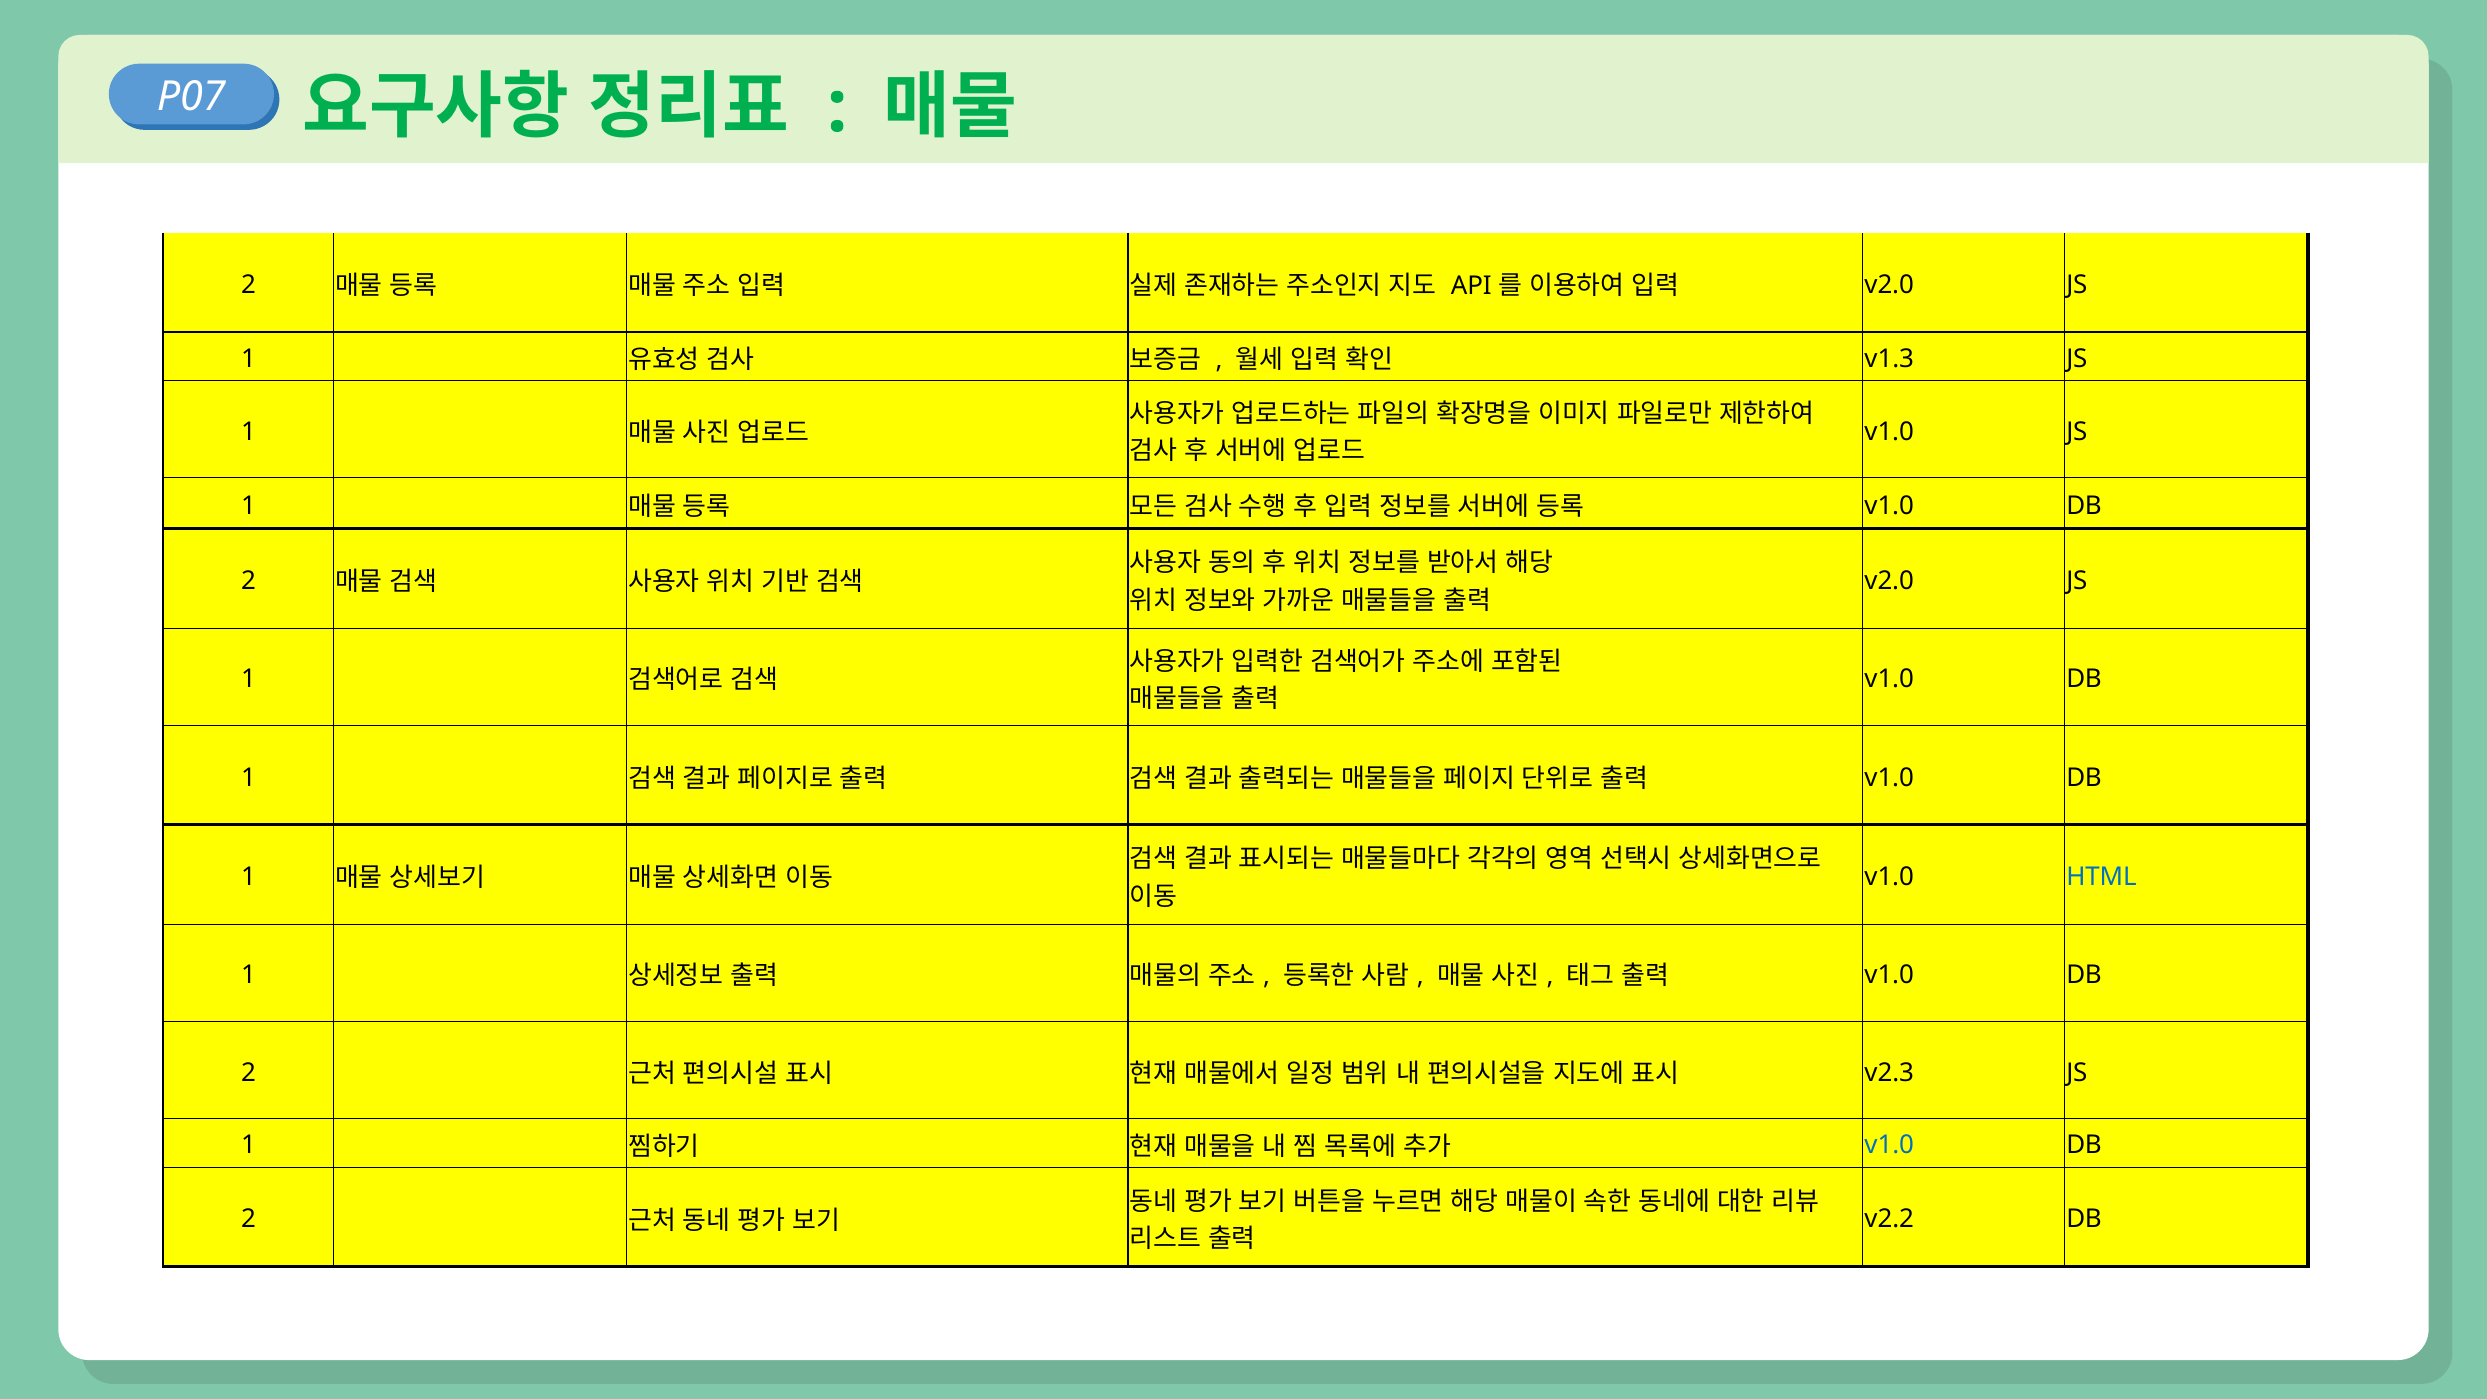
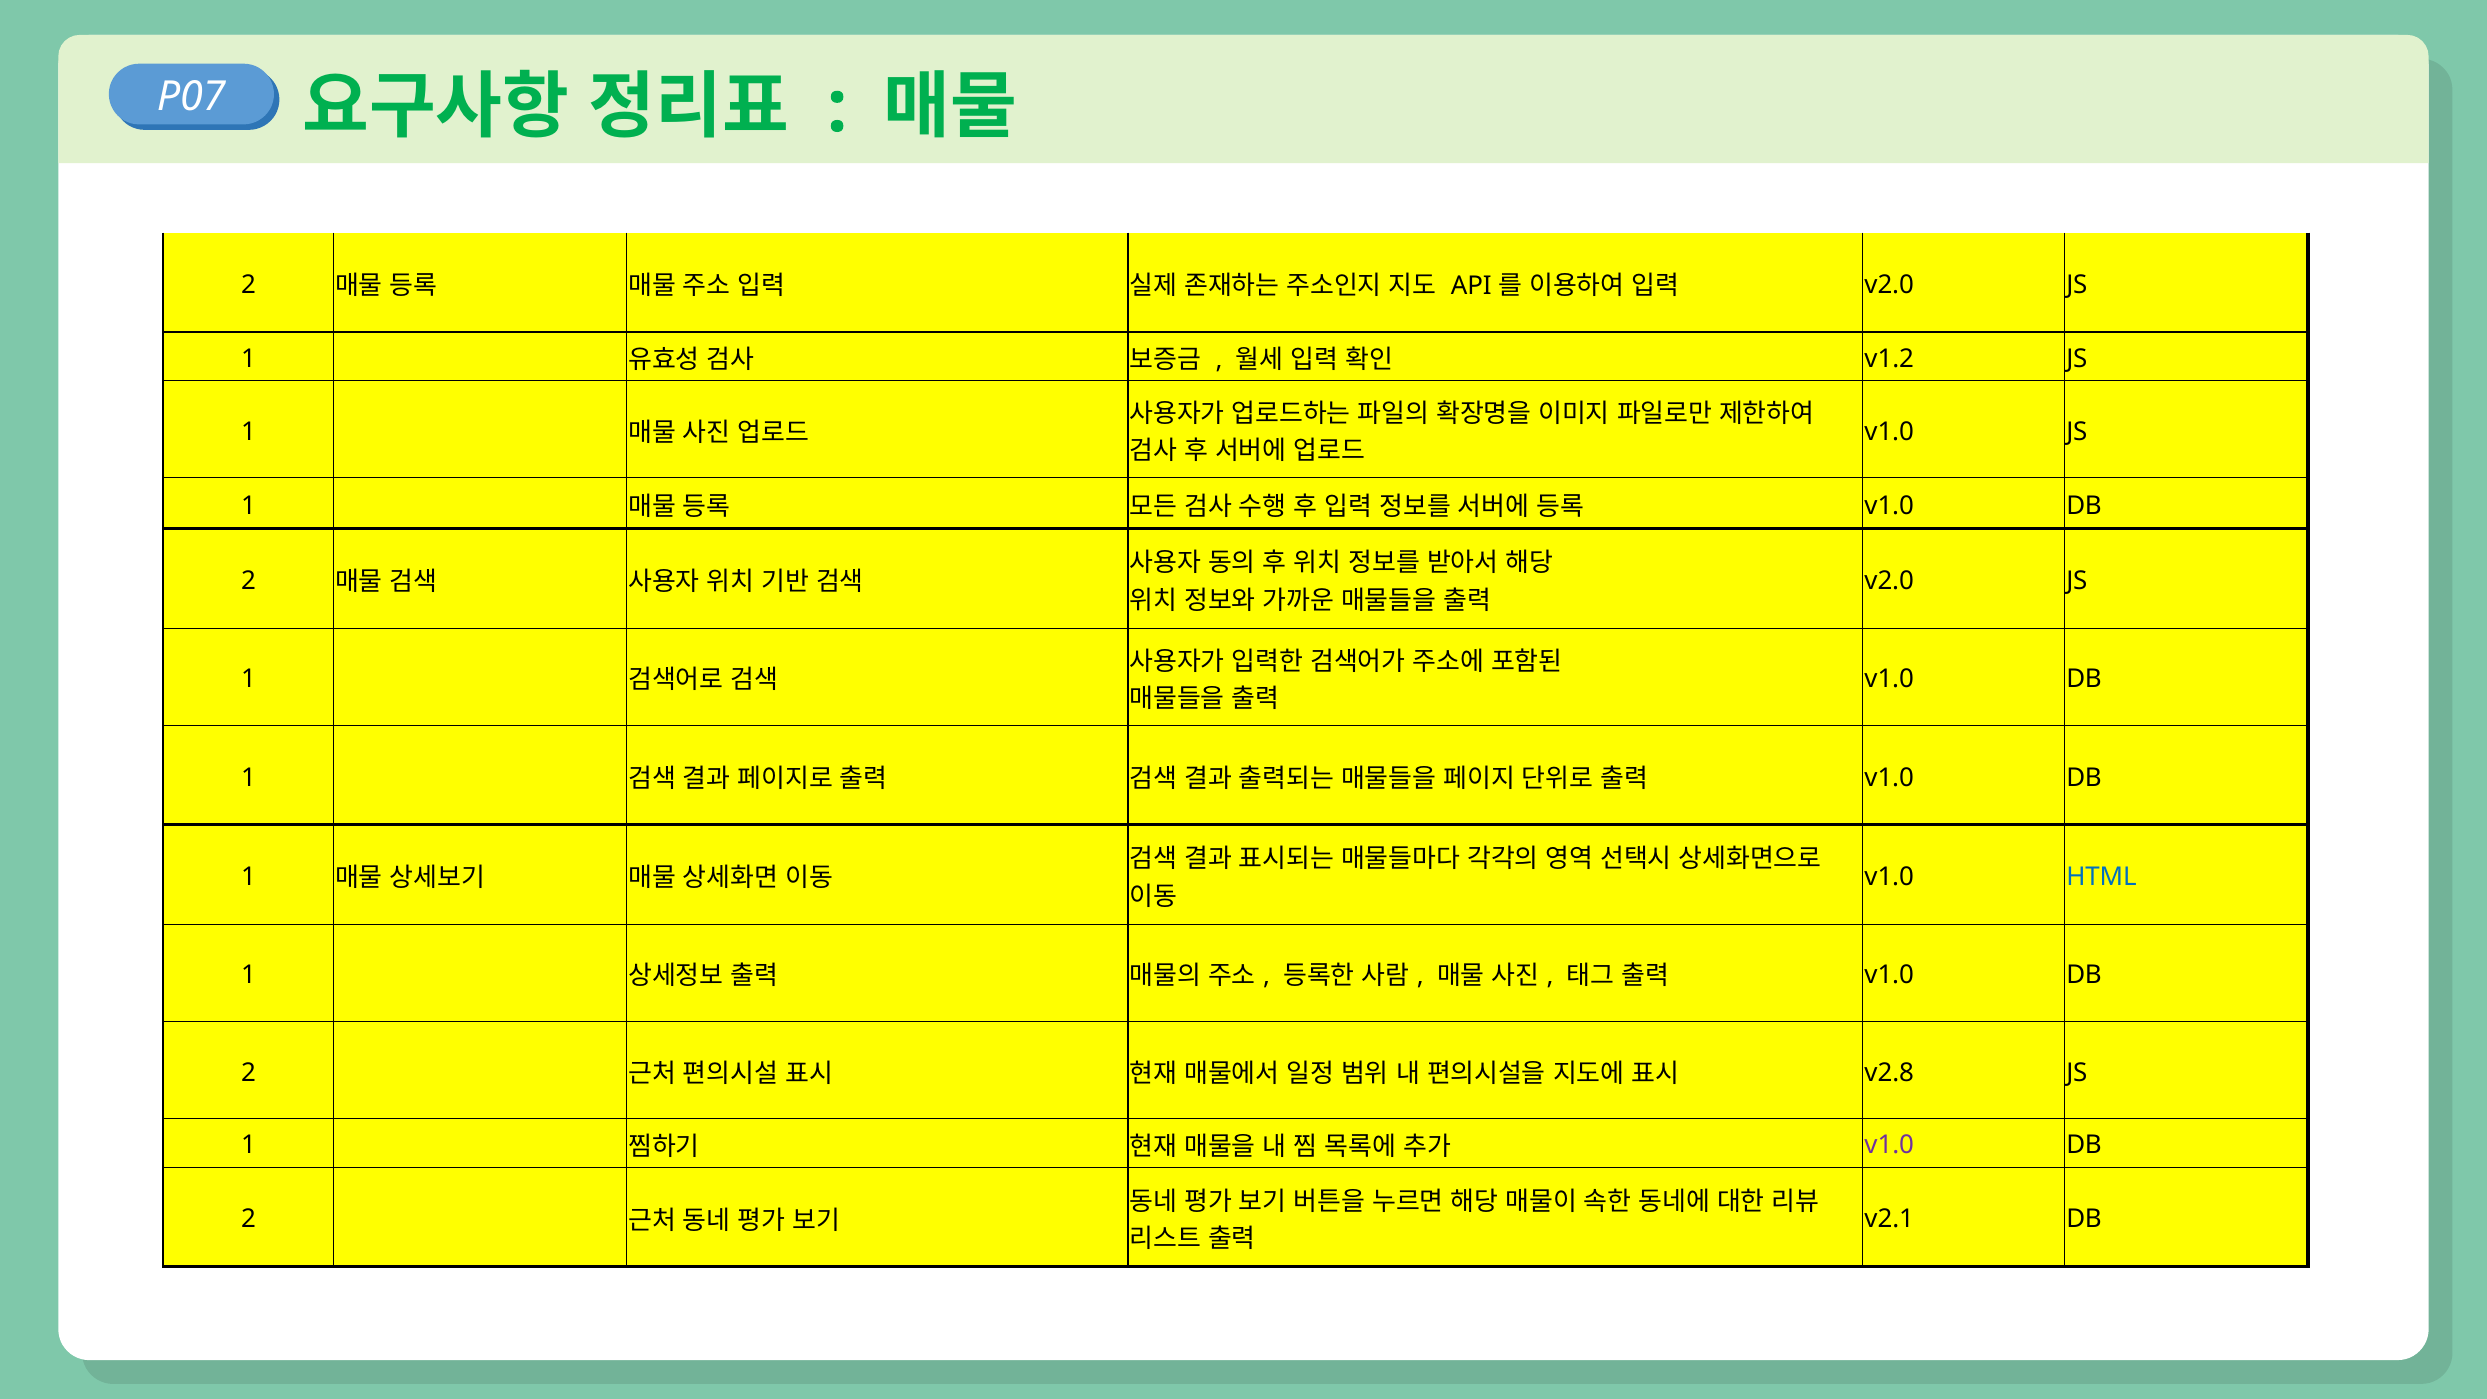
v1.3: v1.3 -> v1.2 (1889, 359)
v2.3: v2.3 -> v2.8 (1889, 1072)
v1.0 colour: blue -> purple (1889, 1145)
v2.2: v2.2 -> v2.1 (1889, 1219)
